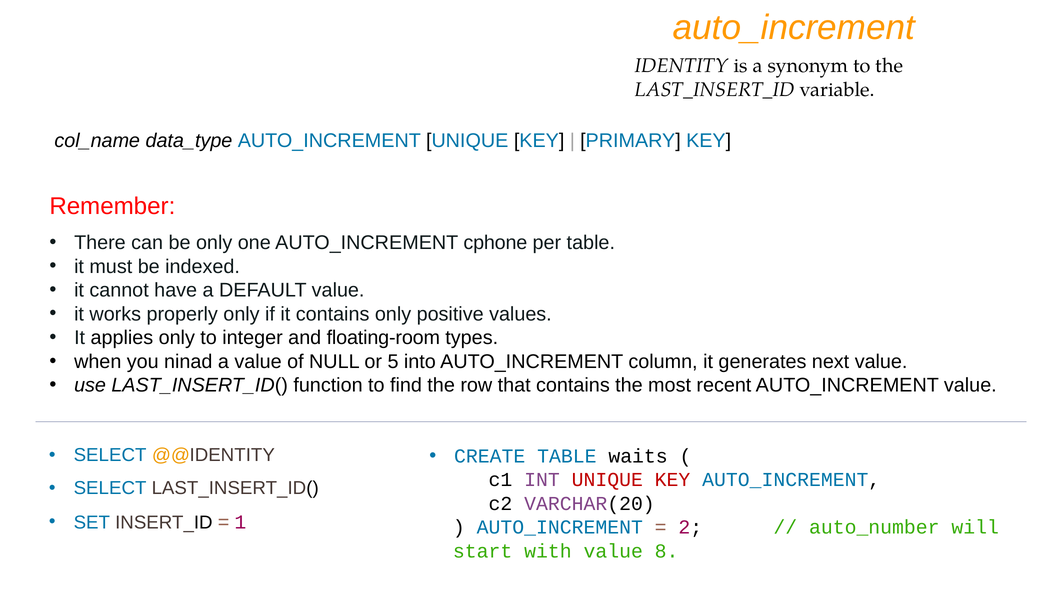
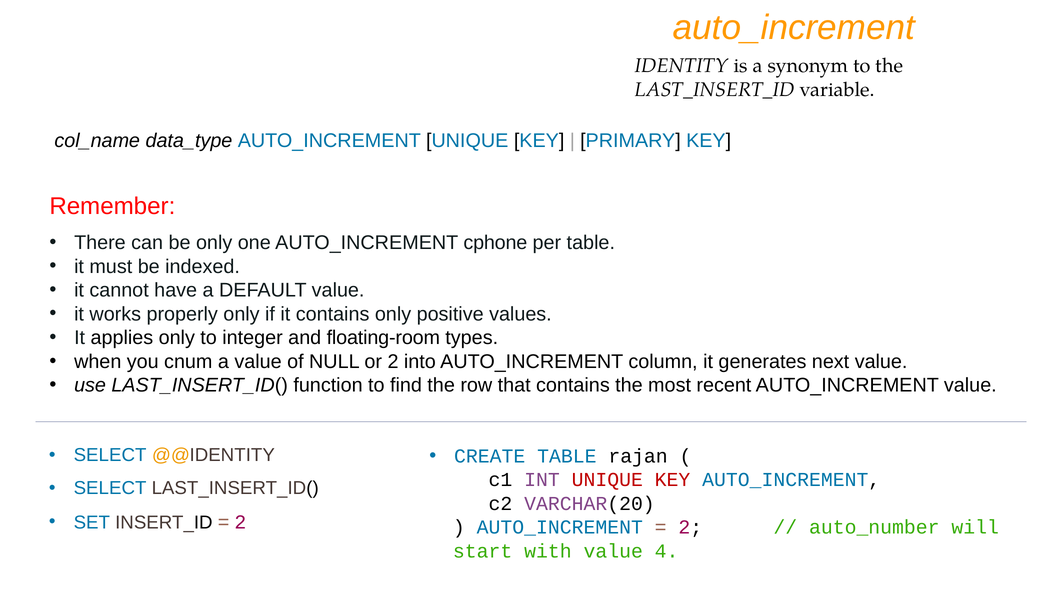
ninad: ninad -> cnum (188, 361)
or 5: 5 -> 2 (393, 361)
waits: waits -> rajan (638, 456)
1: 1 -> 2 (240, 522)
8: 8 -> 4 (667, 551)
